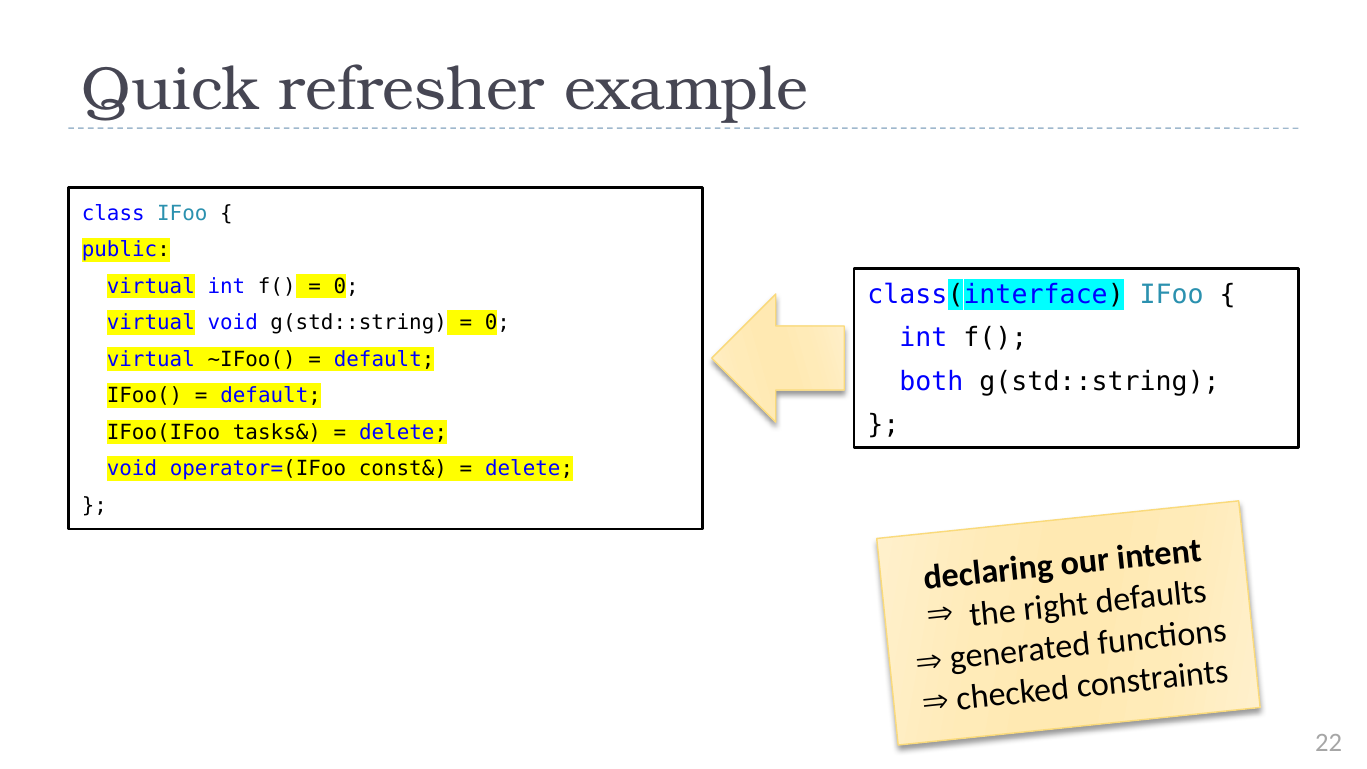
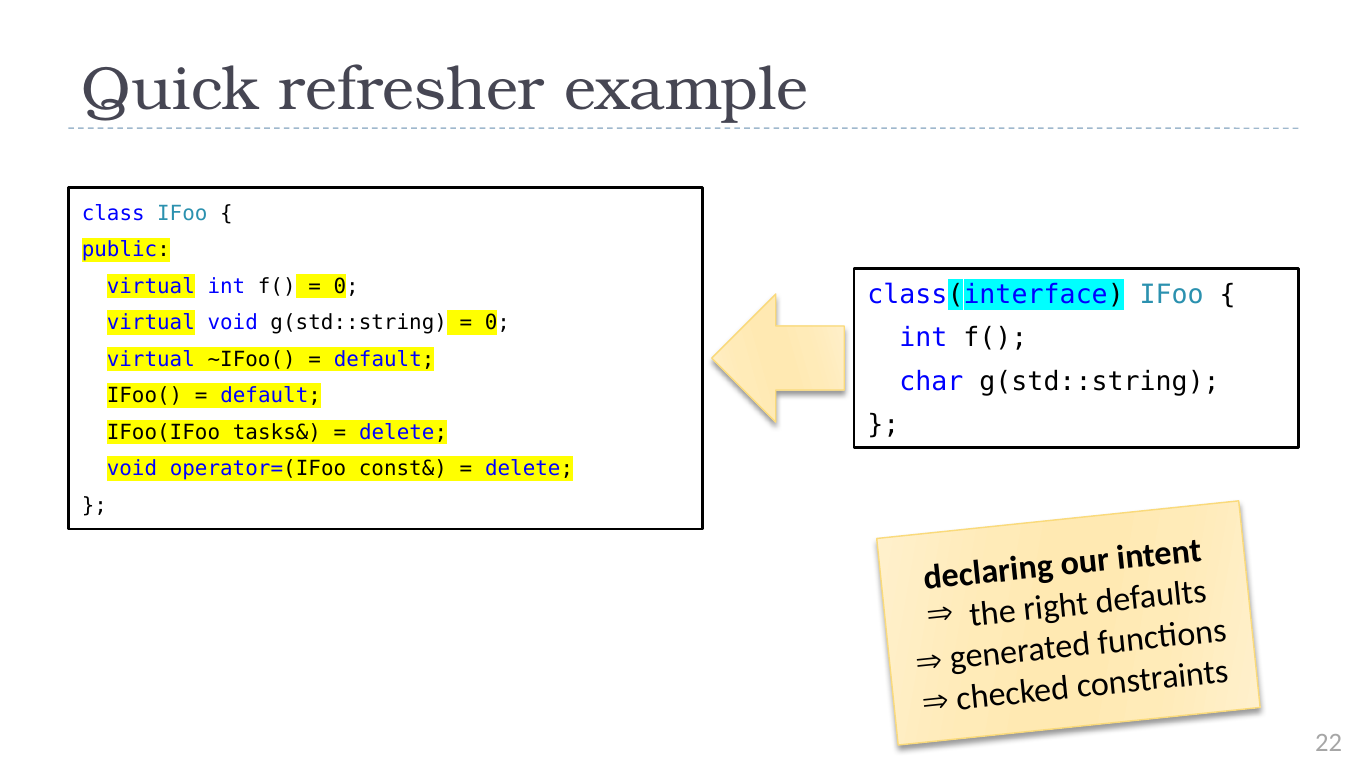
both: both -> char (931, 381)
